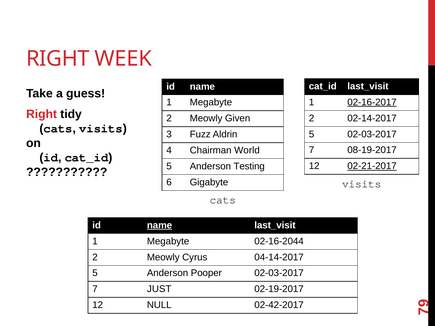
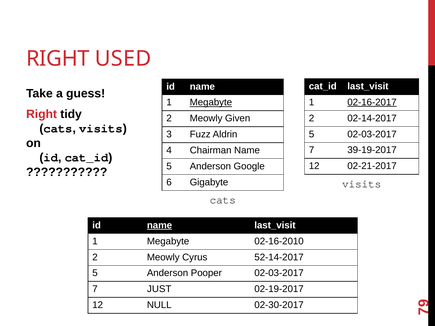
WEEK: WEEK -> USED (123, 59)
Megabyte underline: none -> present (211, 103)
08-19-2017: 08-19-2017 -> 39-19-2017 (372, 150)
Chairman World: World -> Name (247, 150)
02-21-2017 underline: present -> none (372, 166)
Testing: Testing -> Google (249, 166)
02-16-2044: 02-16-2044 -> 02-16-2010 (279, 241)
04-14-2017: 04-14-2017 -> 52-14-2017 (279, 257)
02-42-2017: 02-42-2017 -> 02-30-2017 (279, 305)
